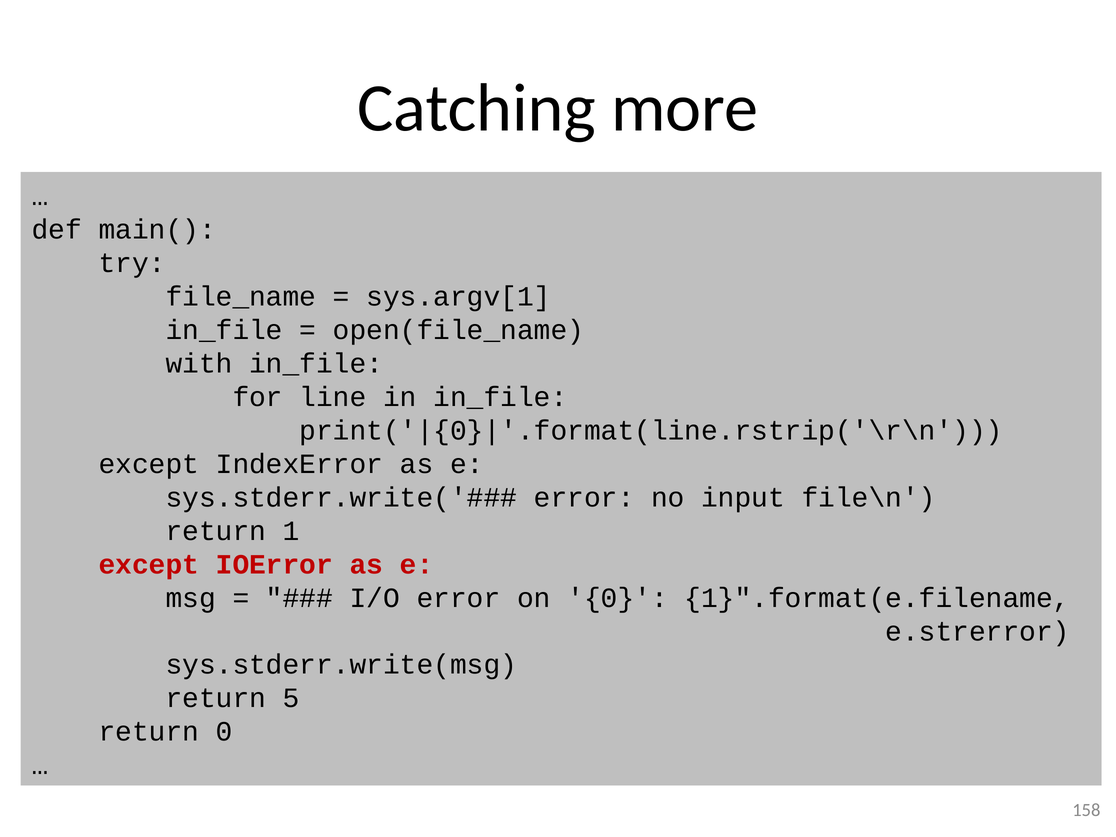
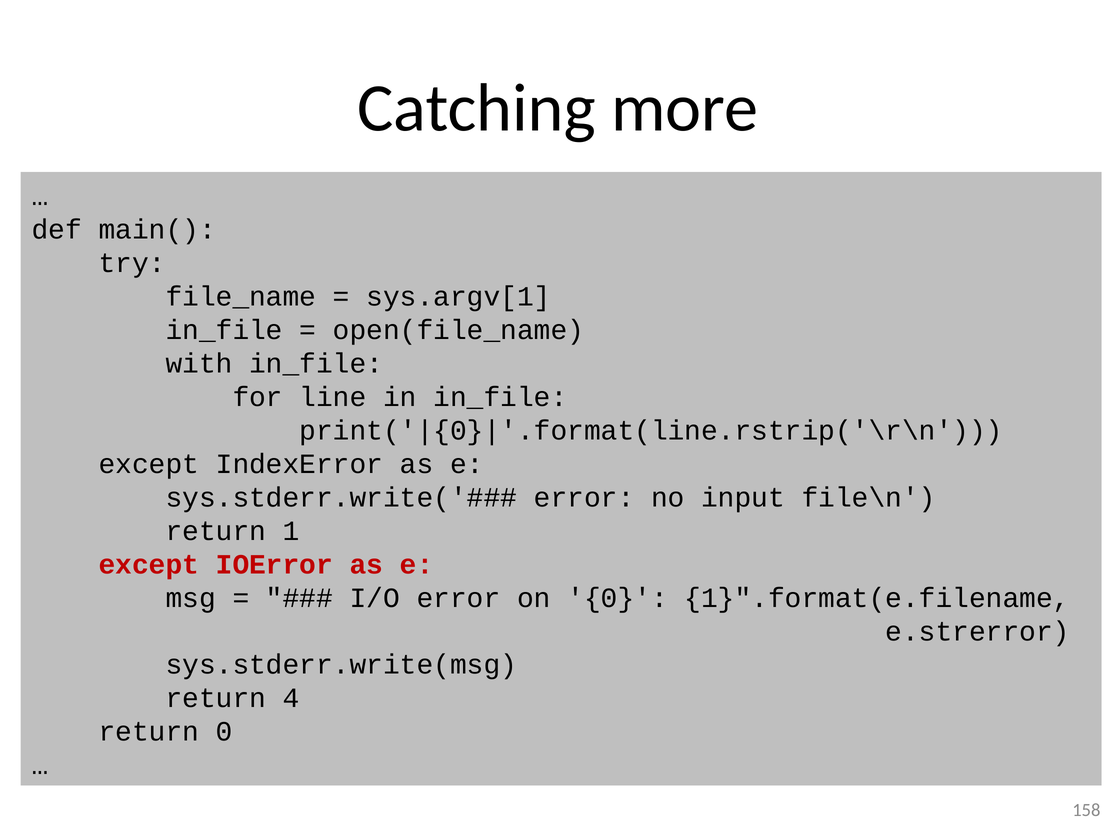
5: 5 -> 4 (291, 698)
